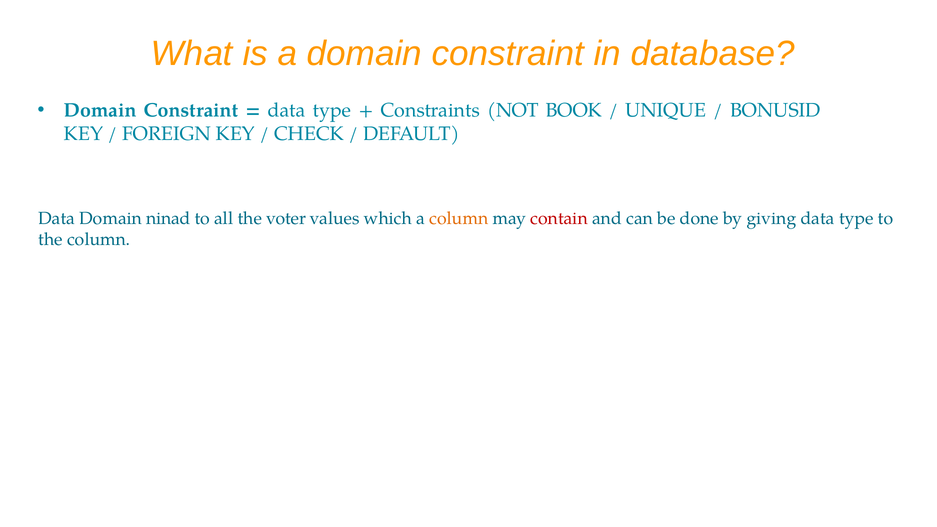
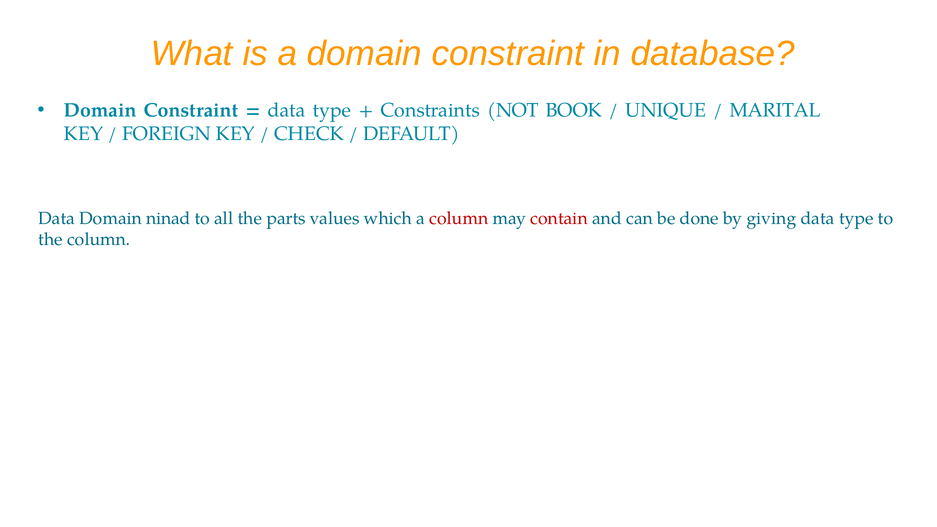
BONUSID: BONUSID -> MARITAL (775, 110)
voter: voter -> parts (286, 218)
column colour: orange -> red (459, 218)
